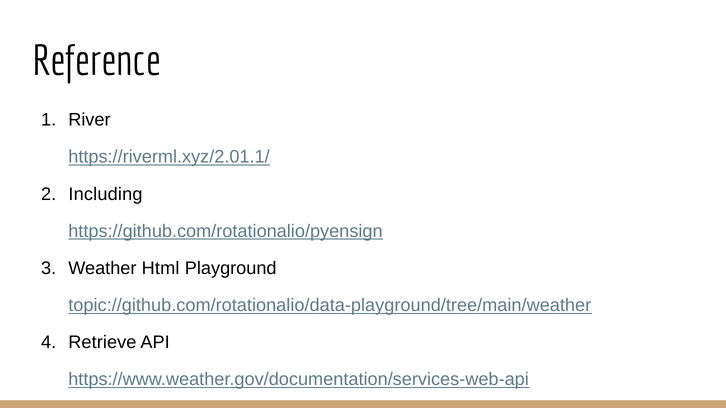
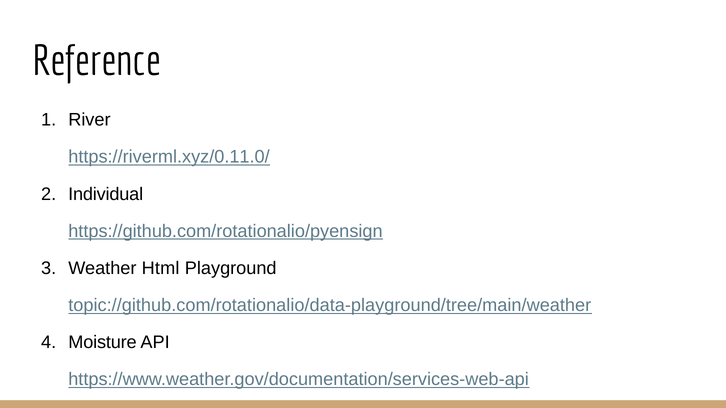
https://riverml.xyz/2.01.1/: https://riverml.xyz/2.01.1/ -> https://riverml.xyz/0.11.0/ (169, 157)
Including: Including -> Individual (106, 194)
Retrieve: Retrieve -> Moisture (103, 343)
